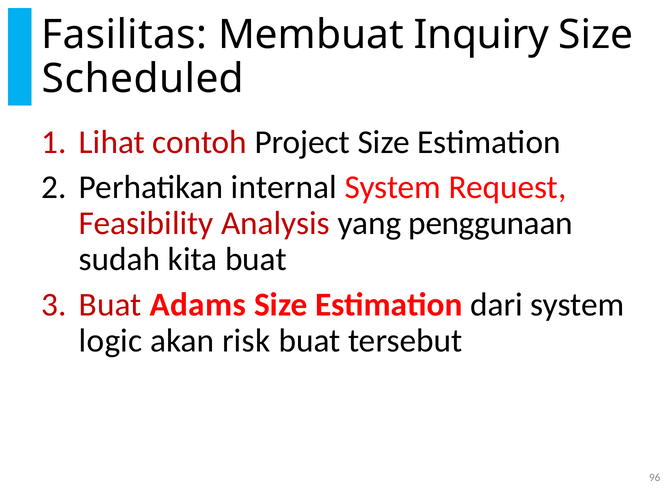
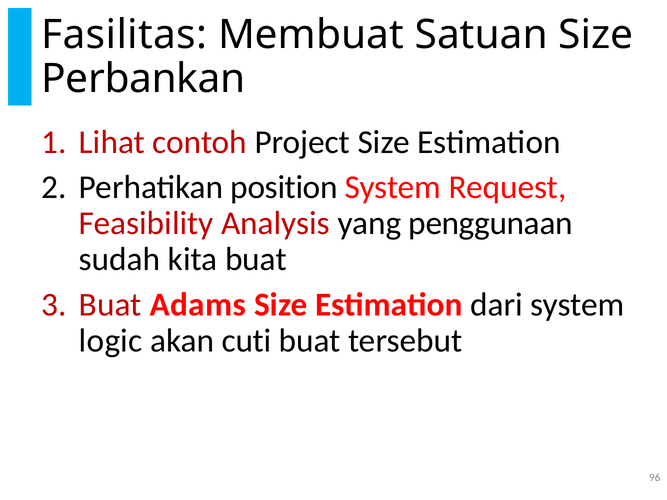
Inquiry: Inquiry -> Satuan (481, 35)
Scheduled: Scheduled -> Perbankan (143, 79)
internal: internal -> position (284, 187)
risk: risk -> cuti (247, 341)
